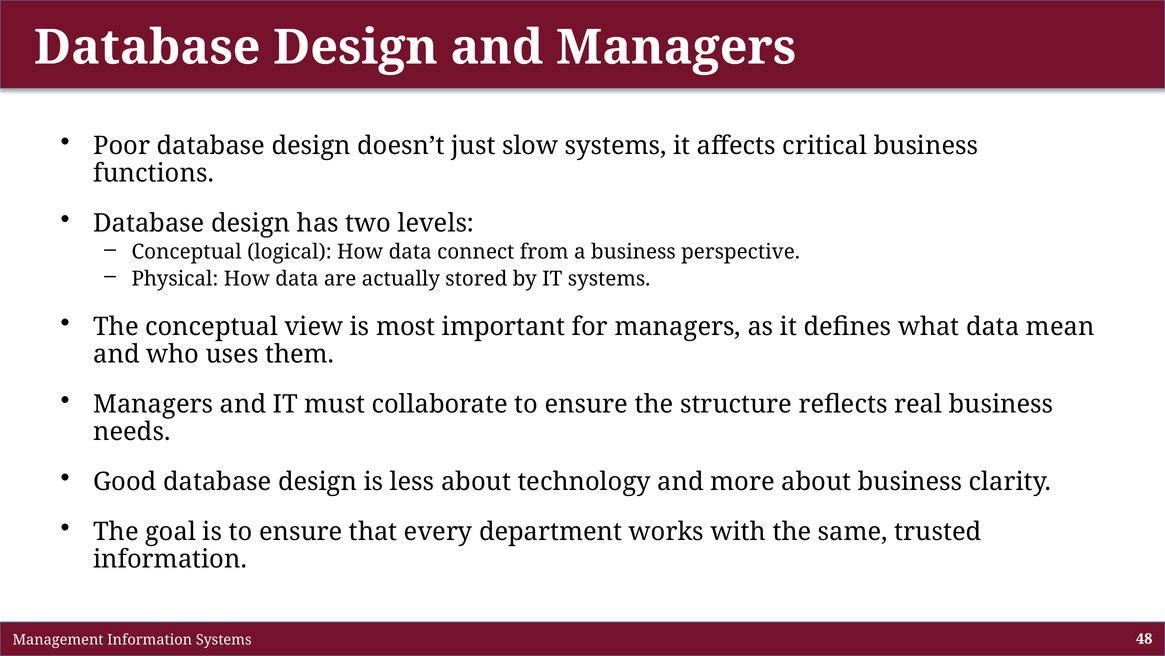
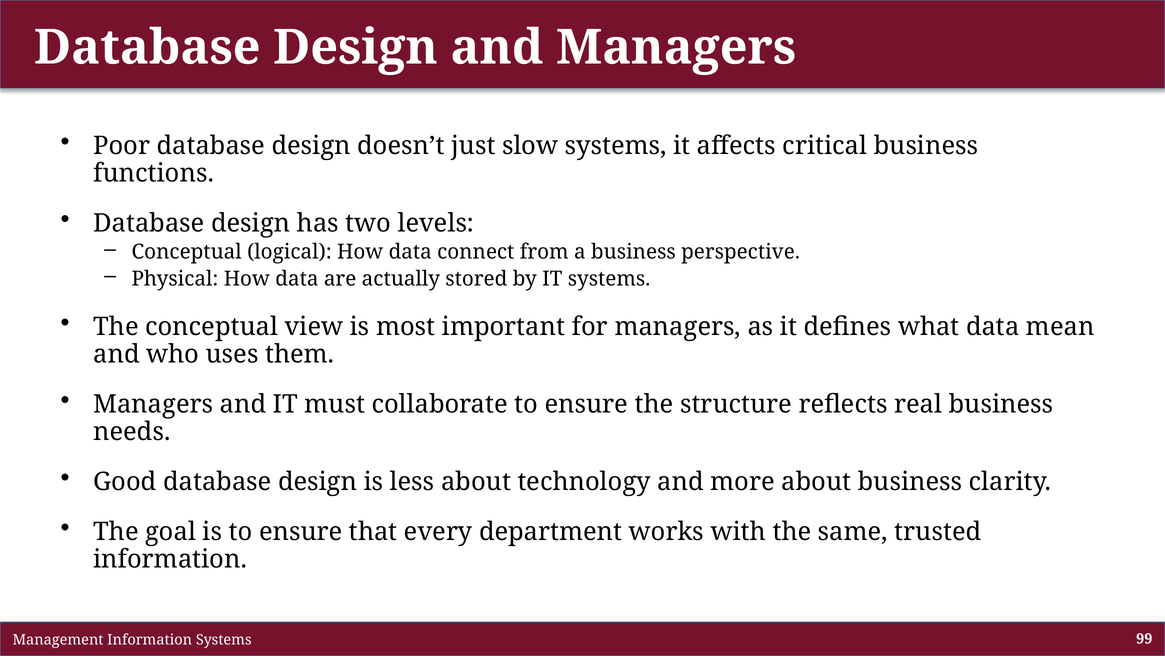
48: 48 -> 99 (1144, 638)
